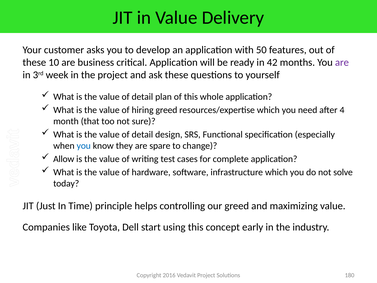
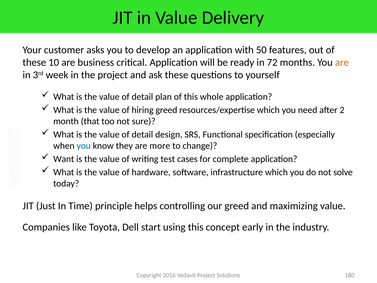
42: 42 -> 72 (272, 62)
are colour: purple -> orange (342, 62)
4: 4 -> 2 (342, 110)
spare: spare -> more (160, 146)
Allow: Allow -> Want (64, 159)
